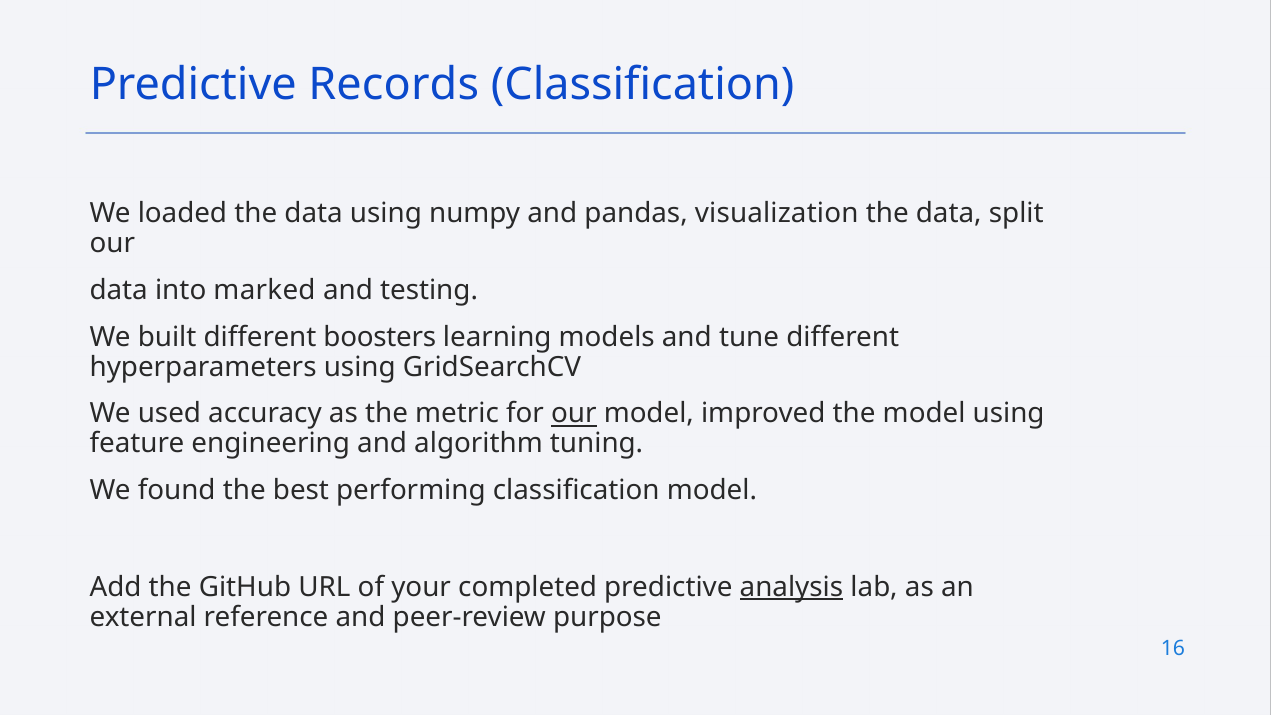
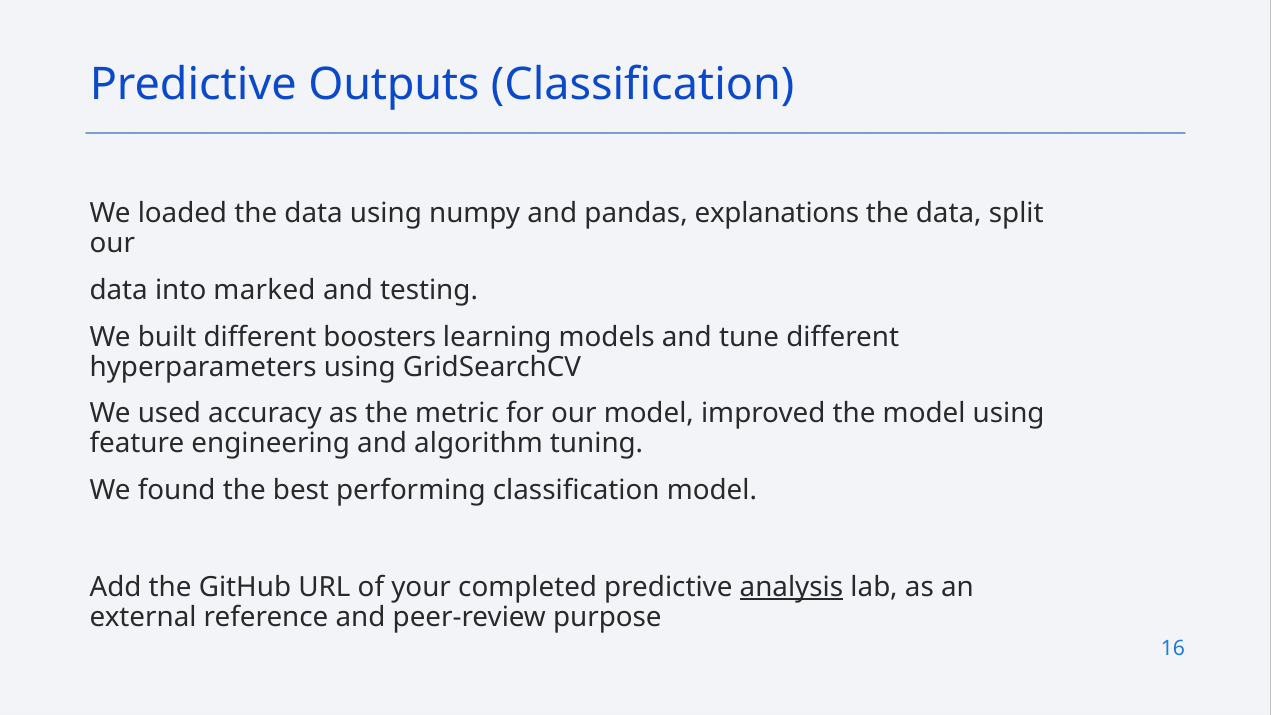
Records: Records -> Outputs (394, 85)
visualization: visualization -> explanations (777, 214)
our underline: present -> none (574, 414)
